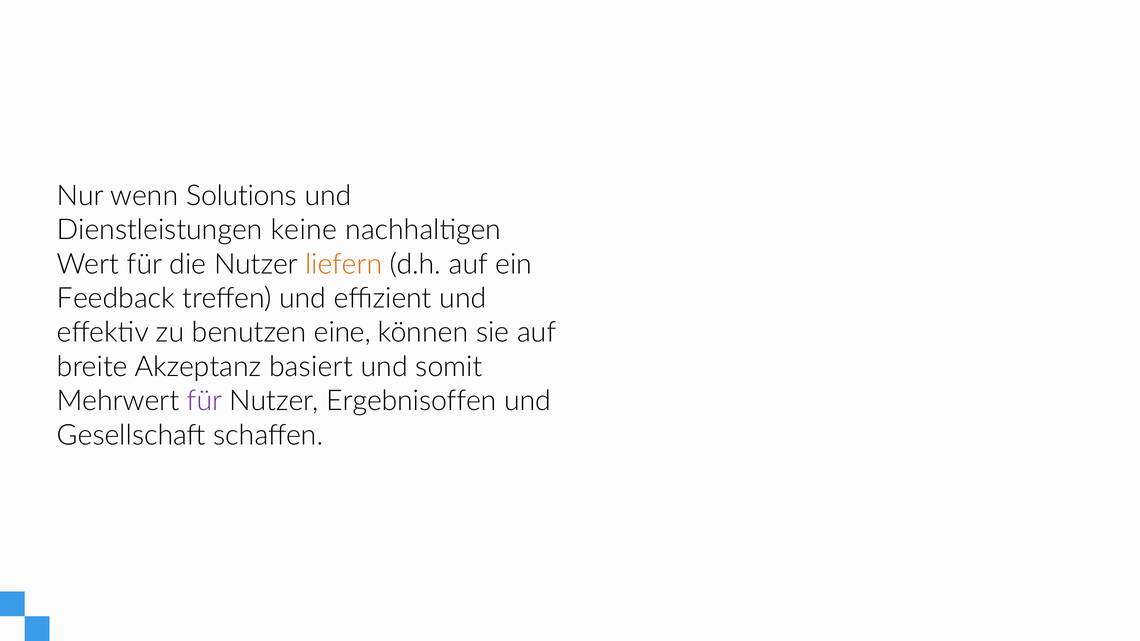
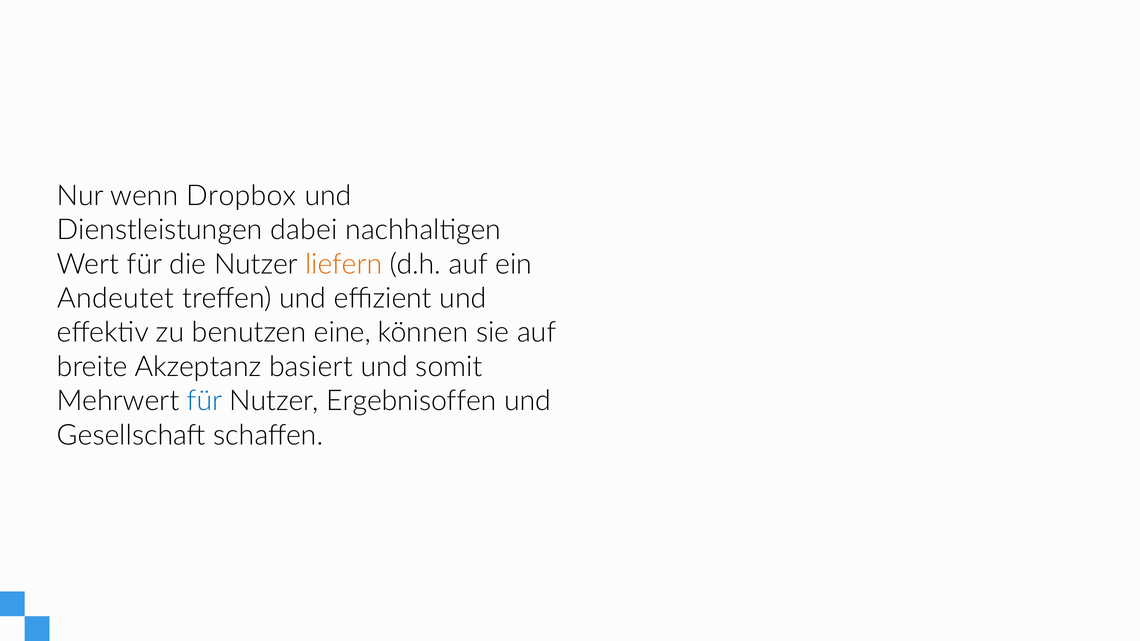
Solutions: Solutions -> Dropbox (241, 196)
keine: keine -> dabei (304, 230)
Feedback: Feedback -> Andeutet (116, 298)
für colour: purple -> blue (205, 401)
